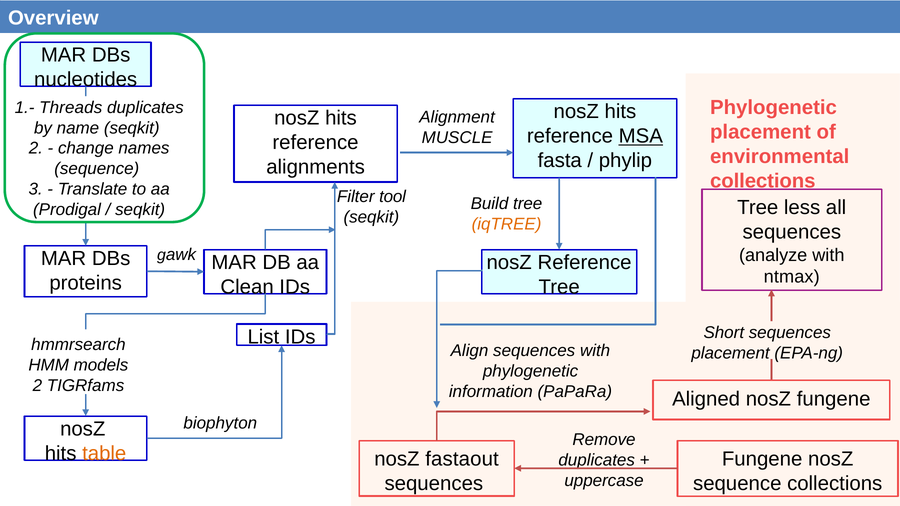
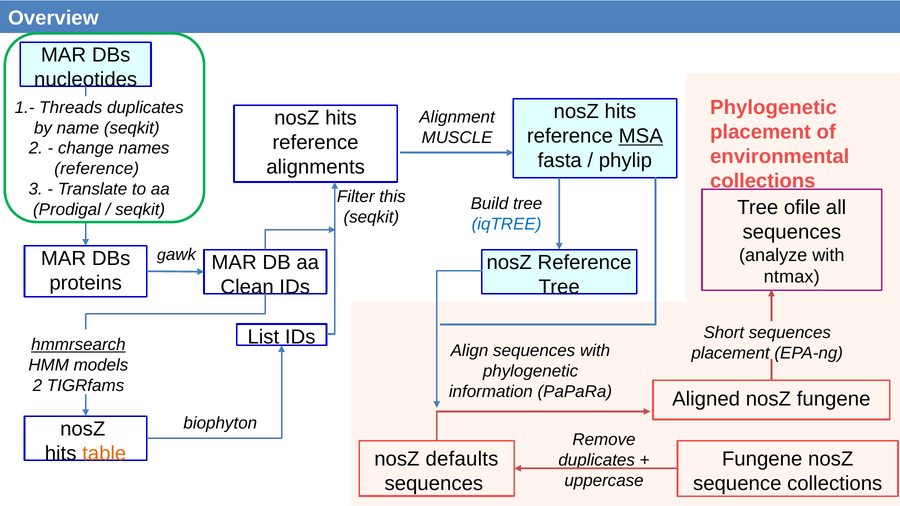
sequence: sequence -> reference (97, 169)
tool: tool -> this (392, 197)
less: less -> ofile (802, 208)
iqTREE colour: orange -> blue (507, 224)
hmmrsearch underline: none -> present (78, 345)
fastaout: fastaout -> defaults (462, 459)
